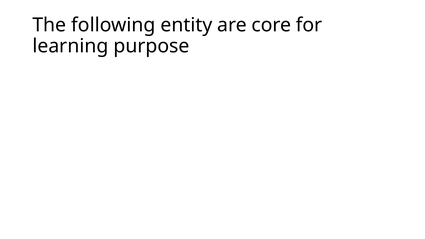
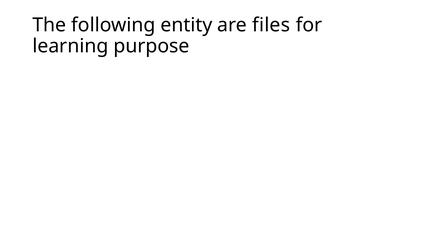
core: core -> files (271, 25)
